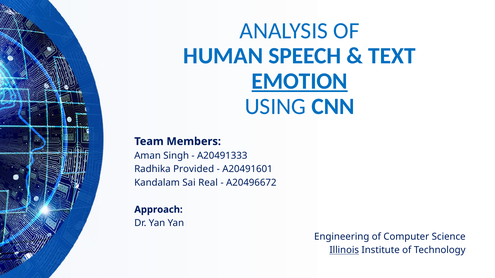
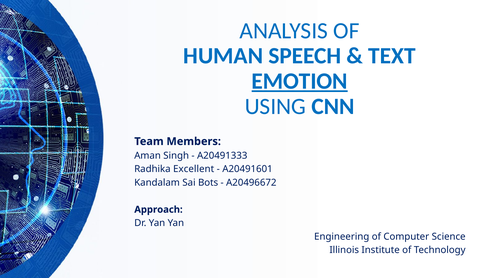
Provided: Provided -> Excellent (194, 169)
Real: Real -> Bots (208, 183)
Illinois underline: present -> none (344, 250)
